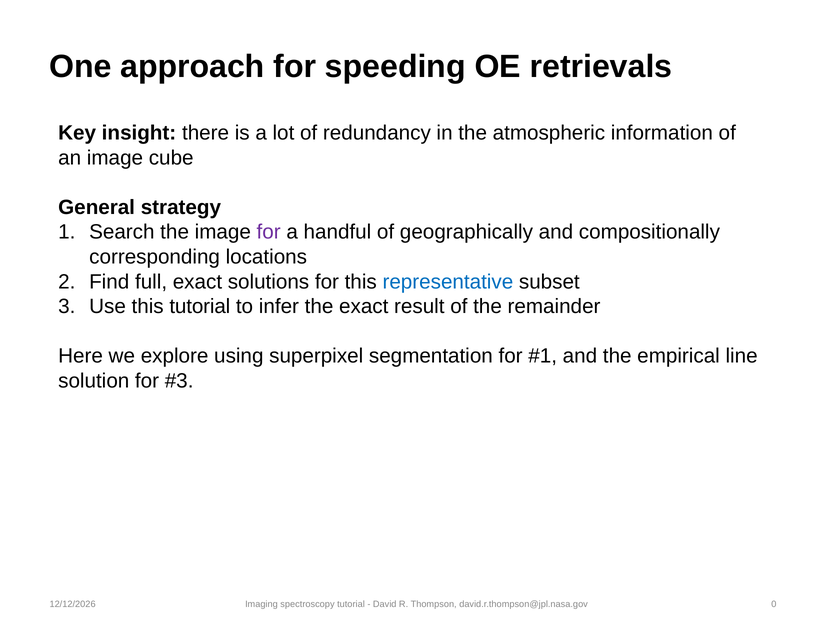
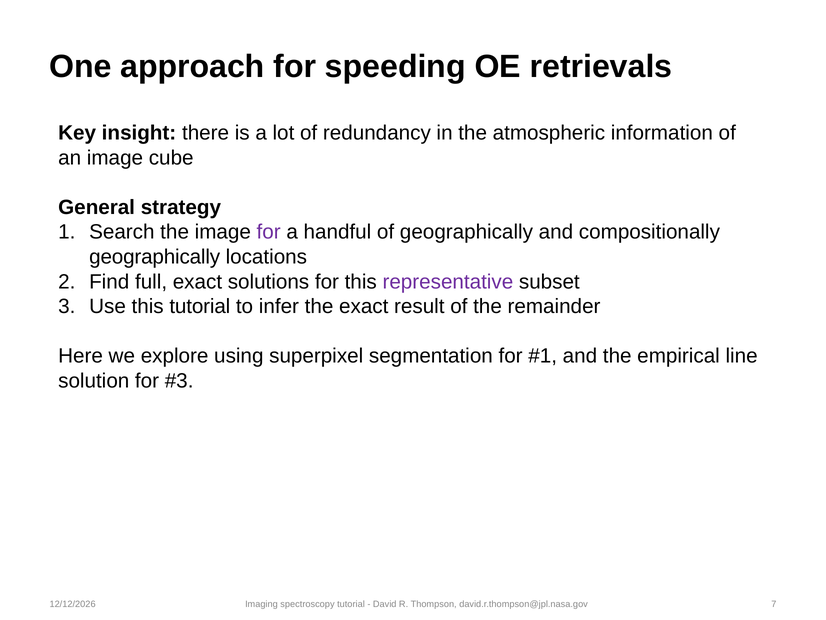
corresponding: corresponding -> geographically (155, 257)
representative colour: blue -> purple (448, 281)
0: 0 -> 7 (774, 604)
